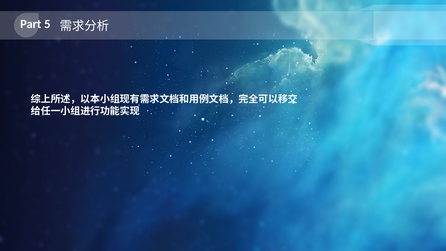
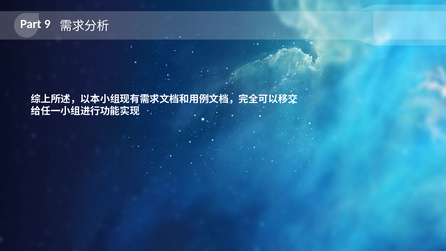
5: 5 -> 9 (47, 24)
